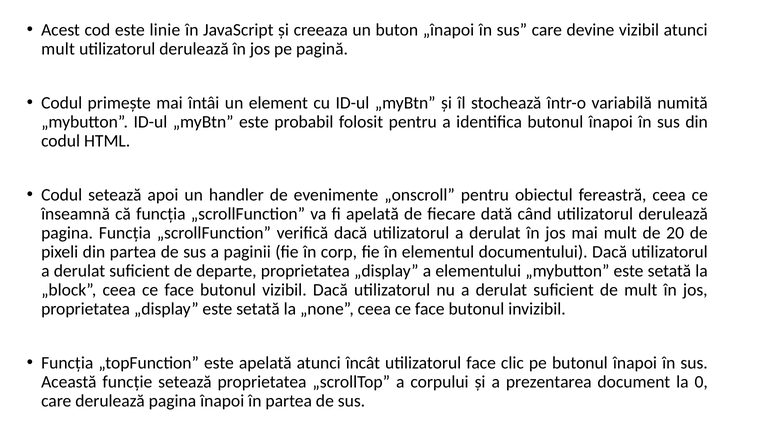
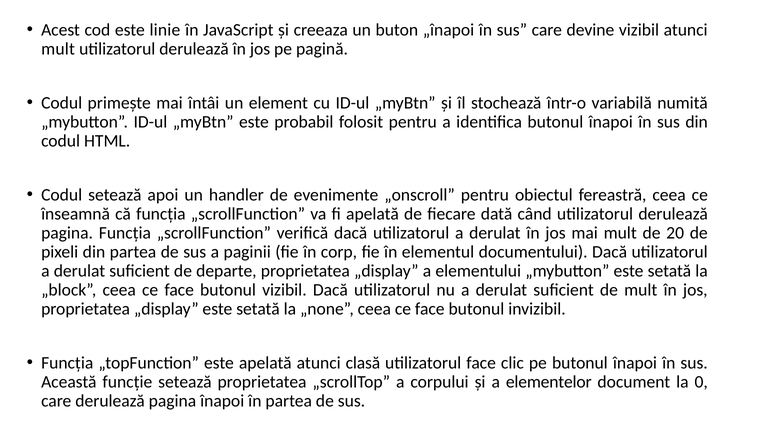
încât: încât -> clasă (363, 362)
prezentarea: prezentarea -> elementelor (549, 381)
